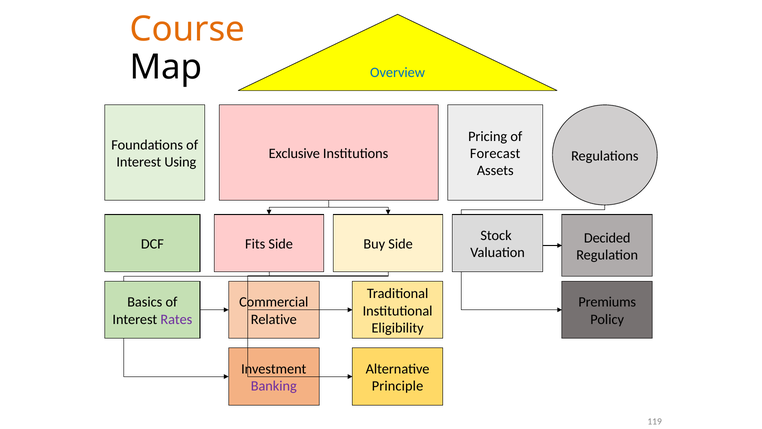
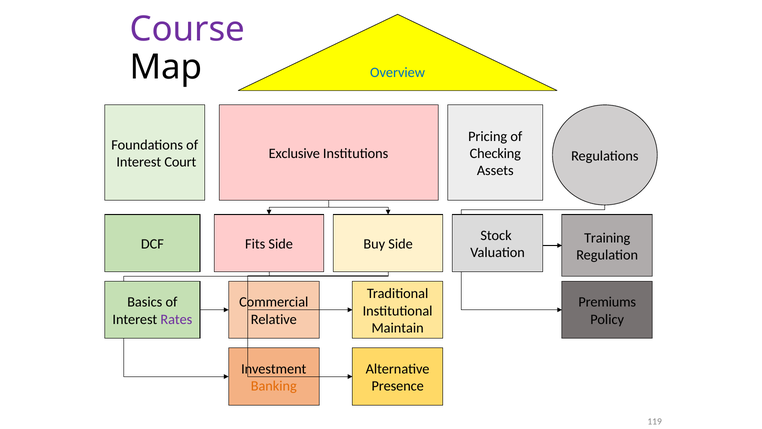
Course colour: orange -> purple (187, 29)
Forecast: Forecast -> Checking (495, 153)
Using: Using -> Court (180, 162)
Decided: Decided -> Training (607, 238)
Eligibility: Eligibility -> Maintain (398, 328)
Banking colour: purple -> orange (274, 386)
Principle: Principle -> Presence (398, 386)
